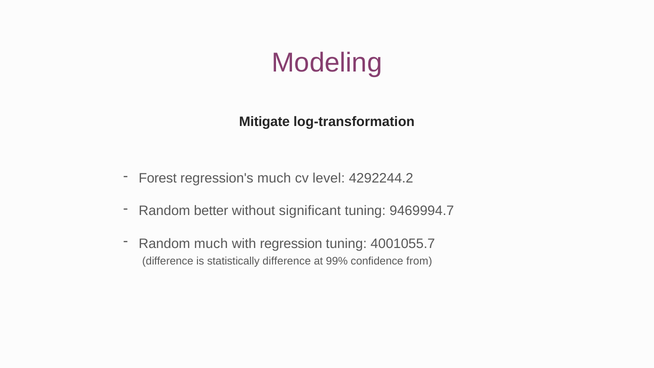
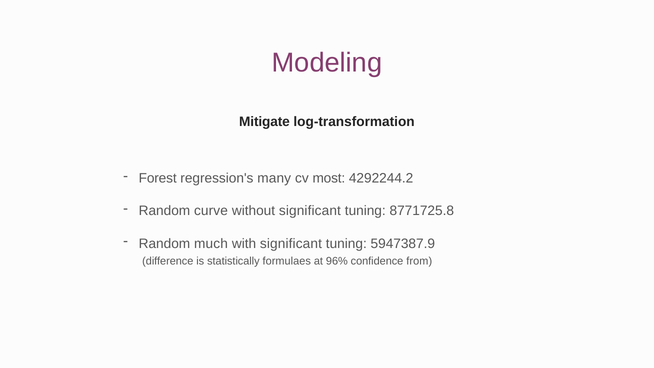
regression's much: much -> many (274, 178)
level: level -> most (329, 178)
better: better -> curve (211, 211)
9469994.7: 9469994.7 -> 8771725.8 (422, 211)
with regression: regression -> significant (291, 244)
4001055.7: 4001055.7 -> 5947387.9 (403, 244)
statistically difference: difference -> formulaes (287, 261)
99%: 99% -> 96% (337, 261)
